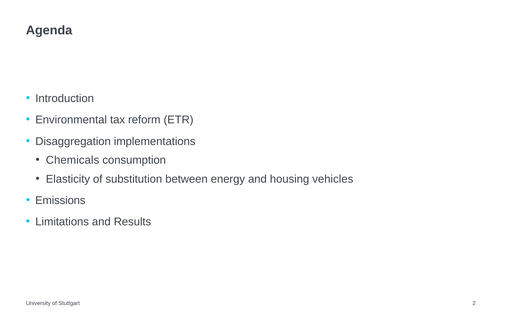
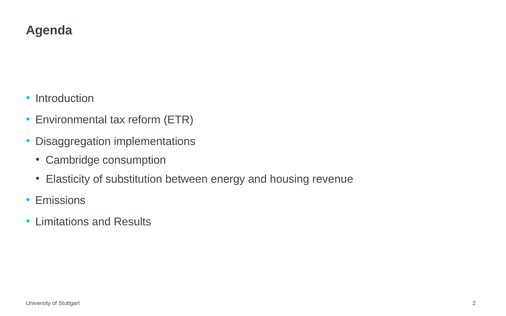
Chemicals: Chemicals -> Cambridge (73, 160)
vehicles: vehicles -> revenue (333, 179)
